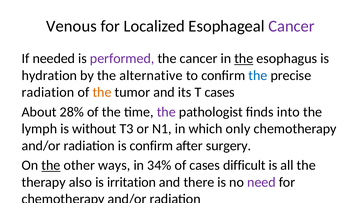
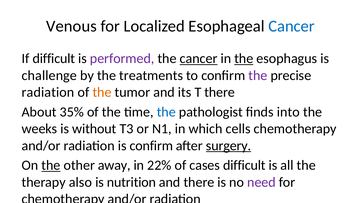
Cancer colour: purple -> blue (292, 26)
If needed: needed -> difficult (54, 59)
cancer underline: none -> present (199, 59)
hydration: hydration -> challenge (49, 75)
alternative: alternative -> treatments (151, 75)
the colour: blue -> purple (258, 75)
T cases: cases -> there (220, 92)
28%: 28% -> 35% (72, 112)
the colour: purple -> blue (166, 112)
lymph: lymph -> weeks (39, 129)
only: only -> cells (238, 129)
surgery underline: none -> present (229, 146)
ways: ways -> away (114, 165)
34%: 34% -> 22% (159, 165)
irritation: irritation -> nutrition (132, 182)
